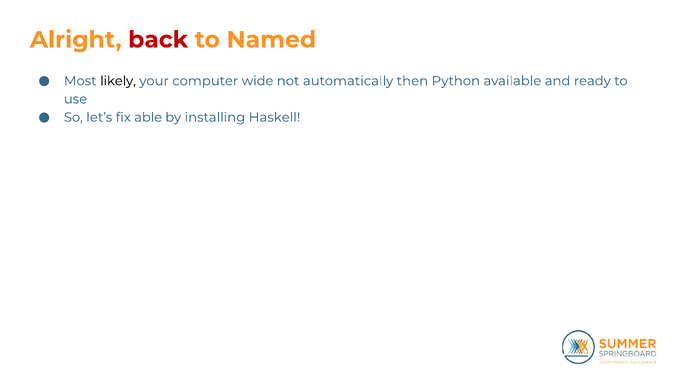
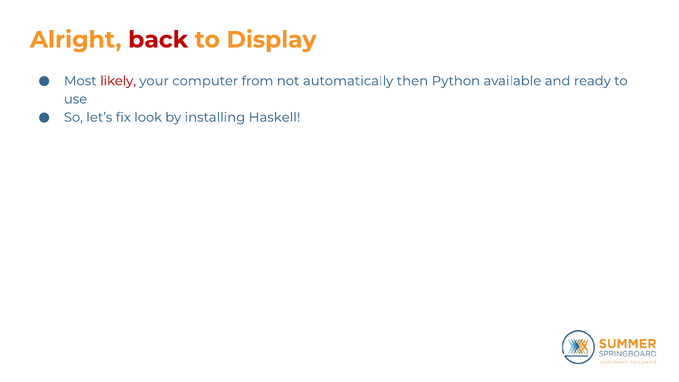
Named: Named -> Display (271, 40)
likely colour: black -> red (118, 81)
wide: wide -> from (258, 81)
able: able -> look (148, 117)
